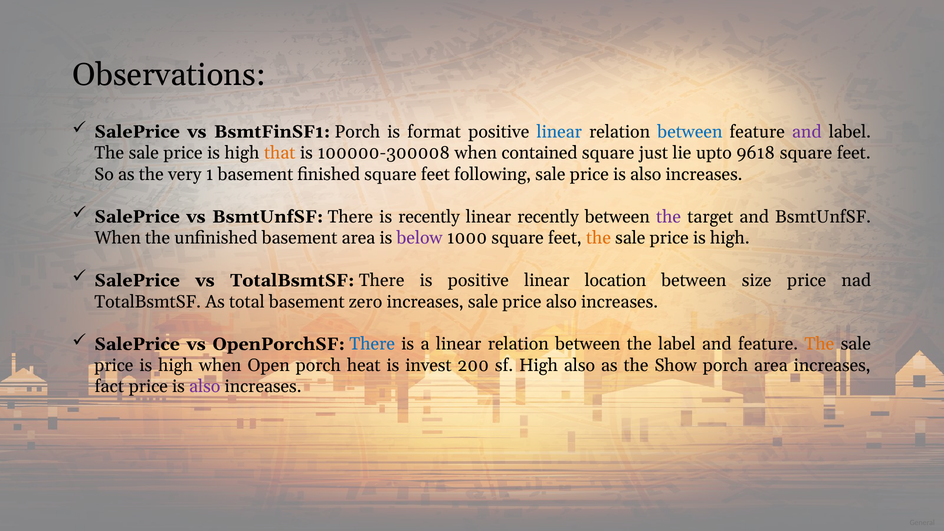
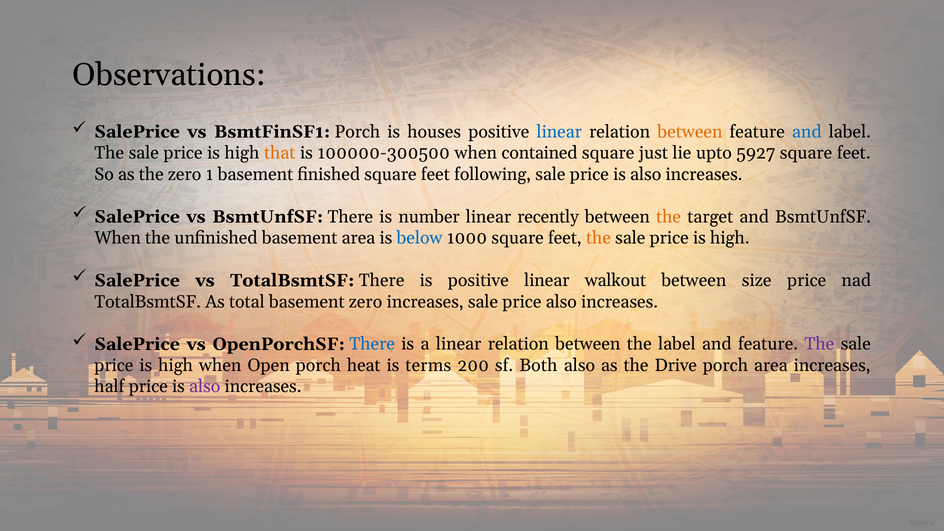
format: format -> houses (434, 132)
between colour: blue -> orange (690, 132)
and colour: purple -> blue (807, 132)
100000-300008: 100000-300008 -> 100000-300500 (384, 153)
9618: 9618 -> 5927 (756, 153)
the very: very -> zero (185, 174)
is recently: recently -> number (429, 217)
the colour: purple -> orange (669, 217)
below colour: purple -> blue (420, 238)
location: location -> walkout (615, 280)
The colour: orange -> purple (819, 344)
invest: invest -> terms (428, 365)
sf High: High -> Both (539, 365)
Show: Show -> Drive (676, 365)
fact: fact -> half (109, 387)
